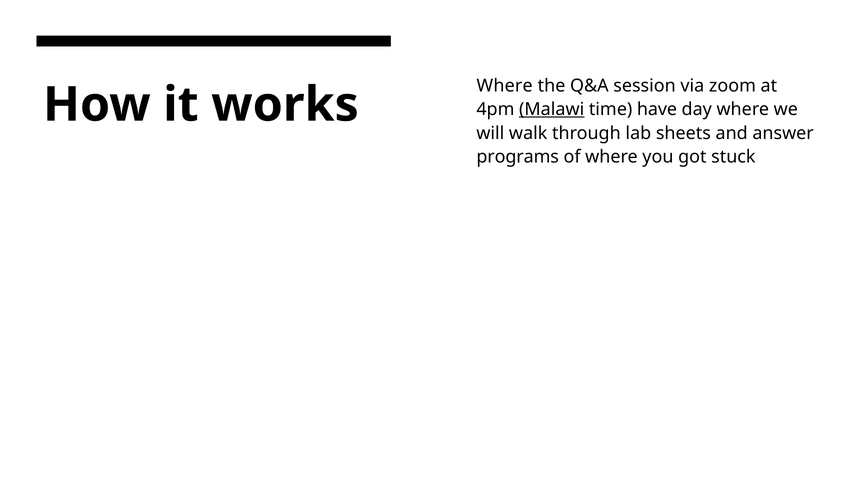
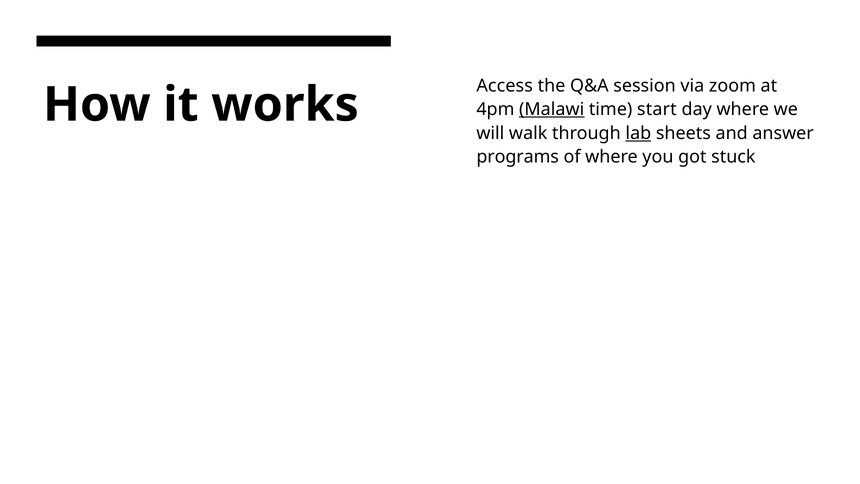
Where: Where -> Access (505, 86)
have: have -> start (657, 109)
lab underline: none -> present (638, 133)
